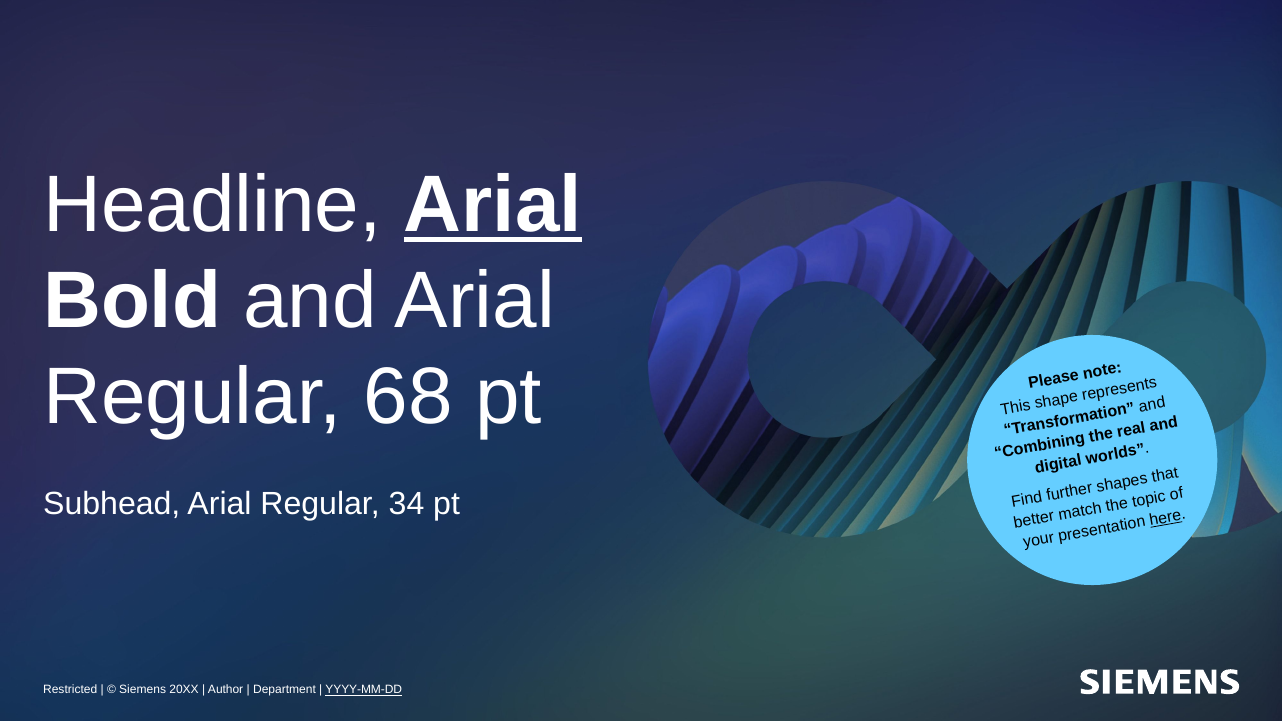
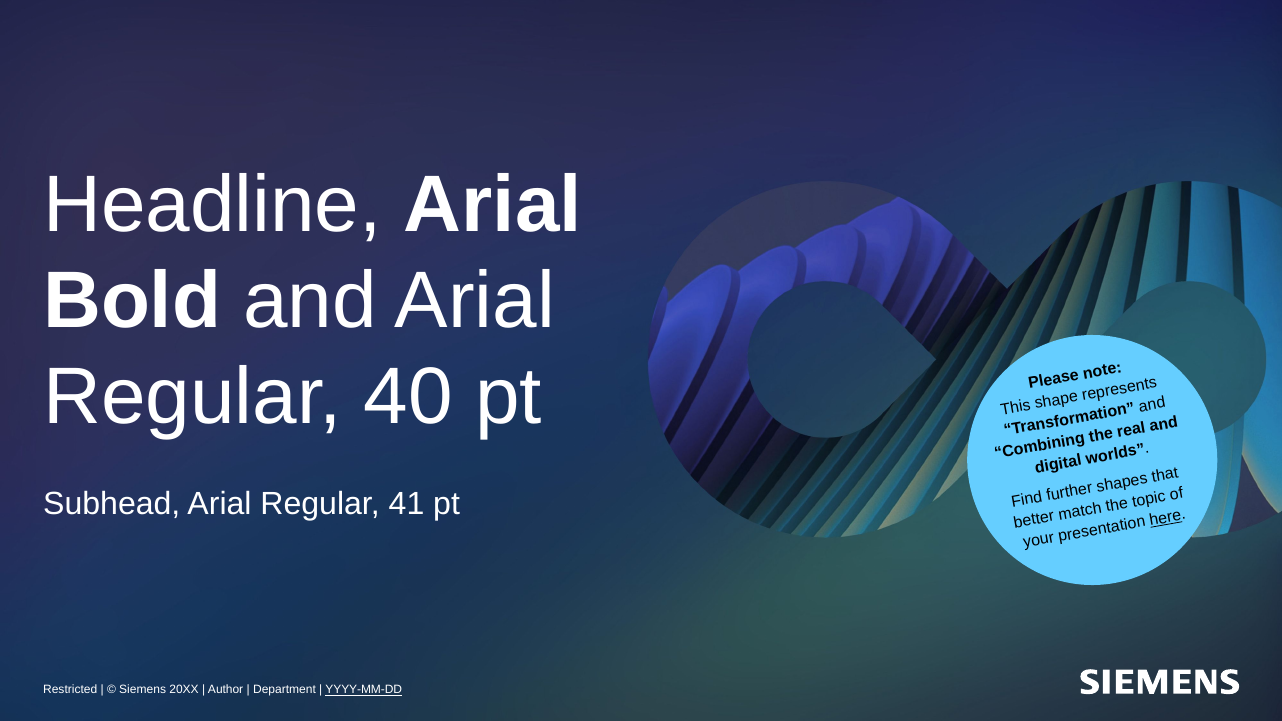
Arial underline: present -> none (493, 205)
68: 68 -> 40 (408, 397)
34: 34 -> 41 (407, 504)
